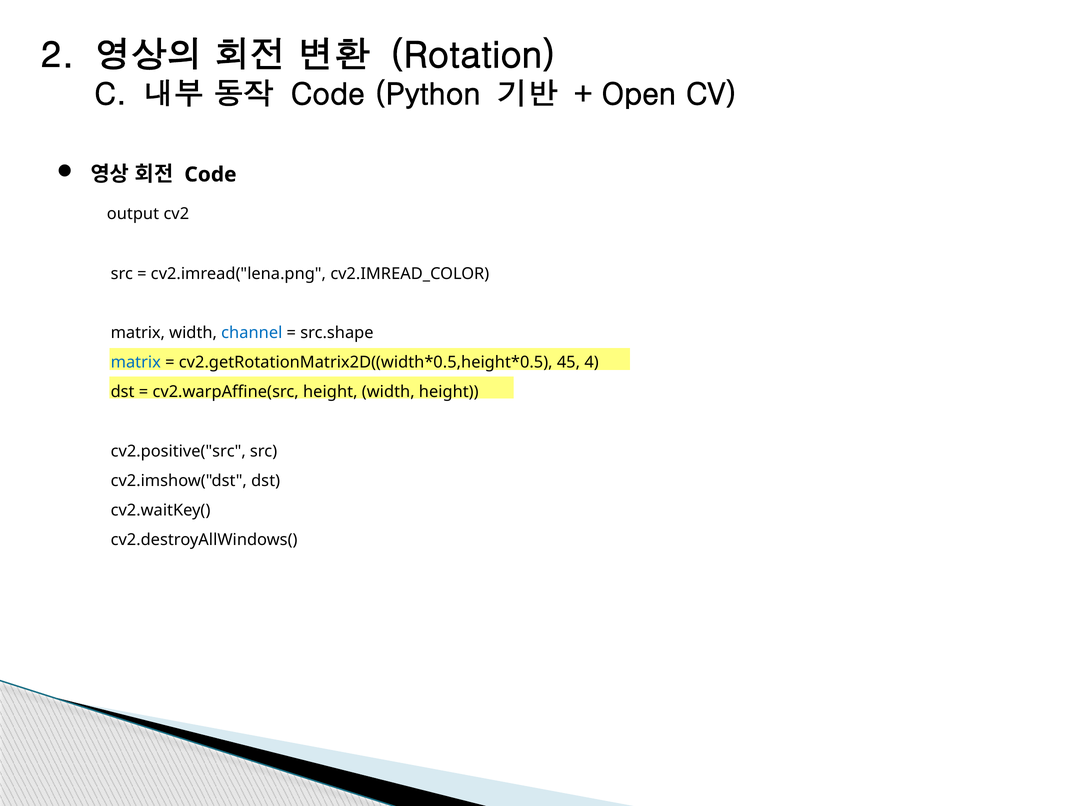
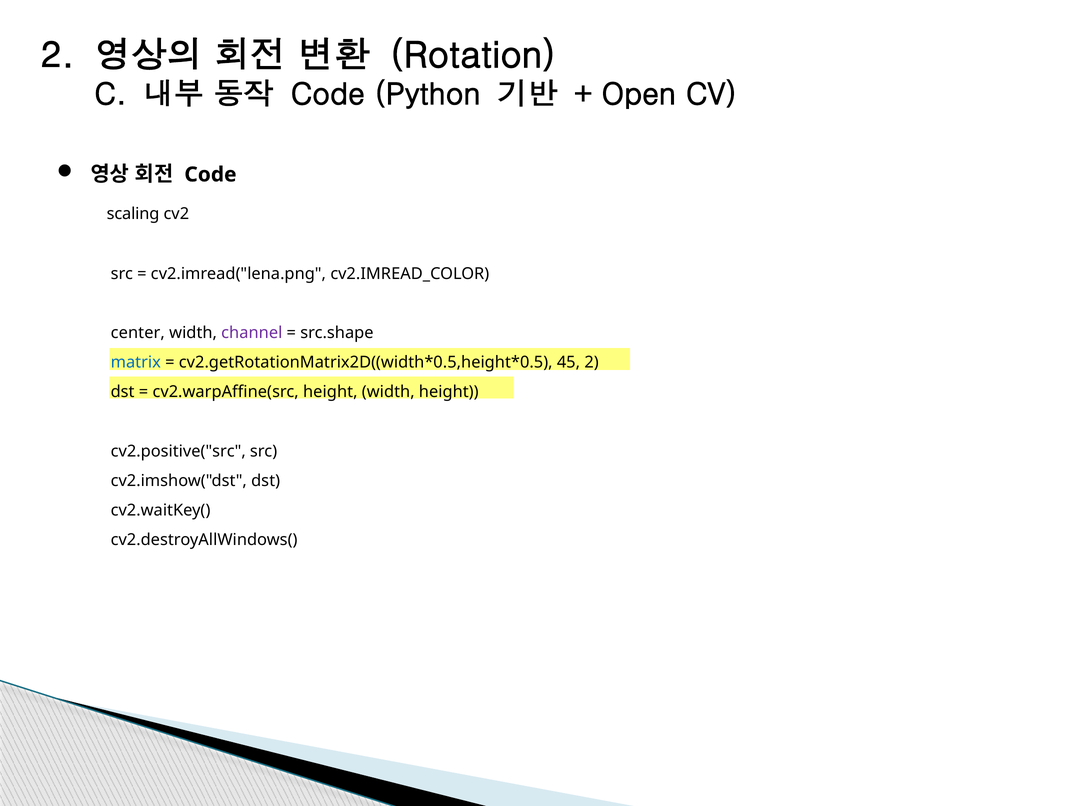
output: output -> scaling (133, 214)
matrix: matrix -> center (138, 333)
channel colour: blue -> purple (252, 333)
45 4: 4 -> 2 (592, 362)
